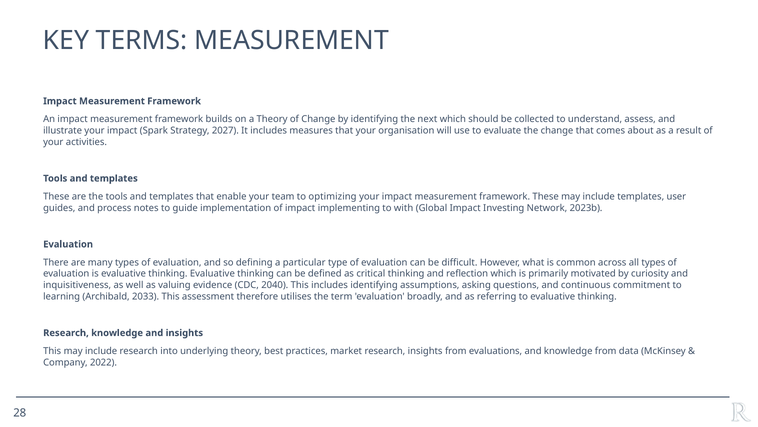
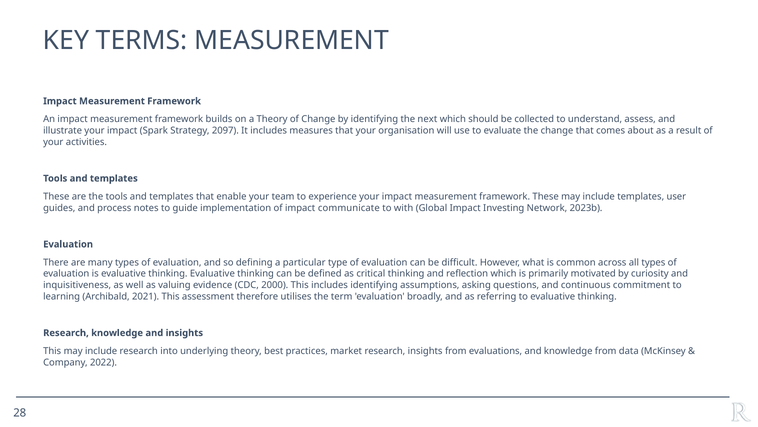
2027: 2027 -> 2097 (225, 130)
optimizing: optimizing -> experience (333, 196)
implementing: implementing -> communicate (349, 208)
2040: 2040 -> 2000 (275, 285)
2033: 2033 -> 2021 (146, 296)
